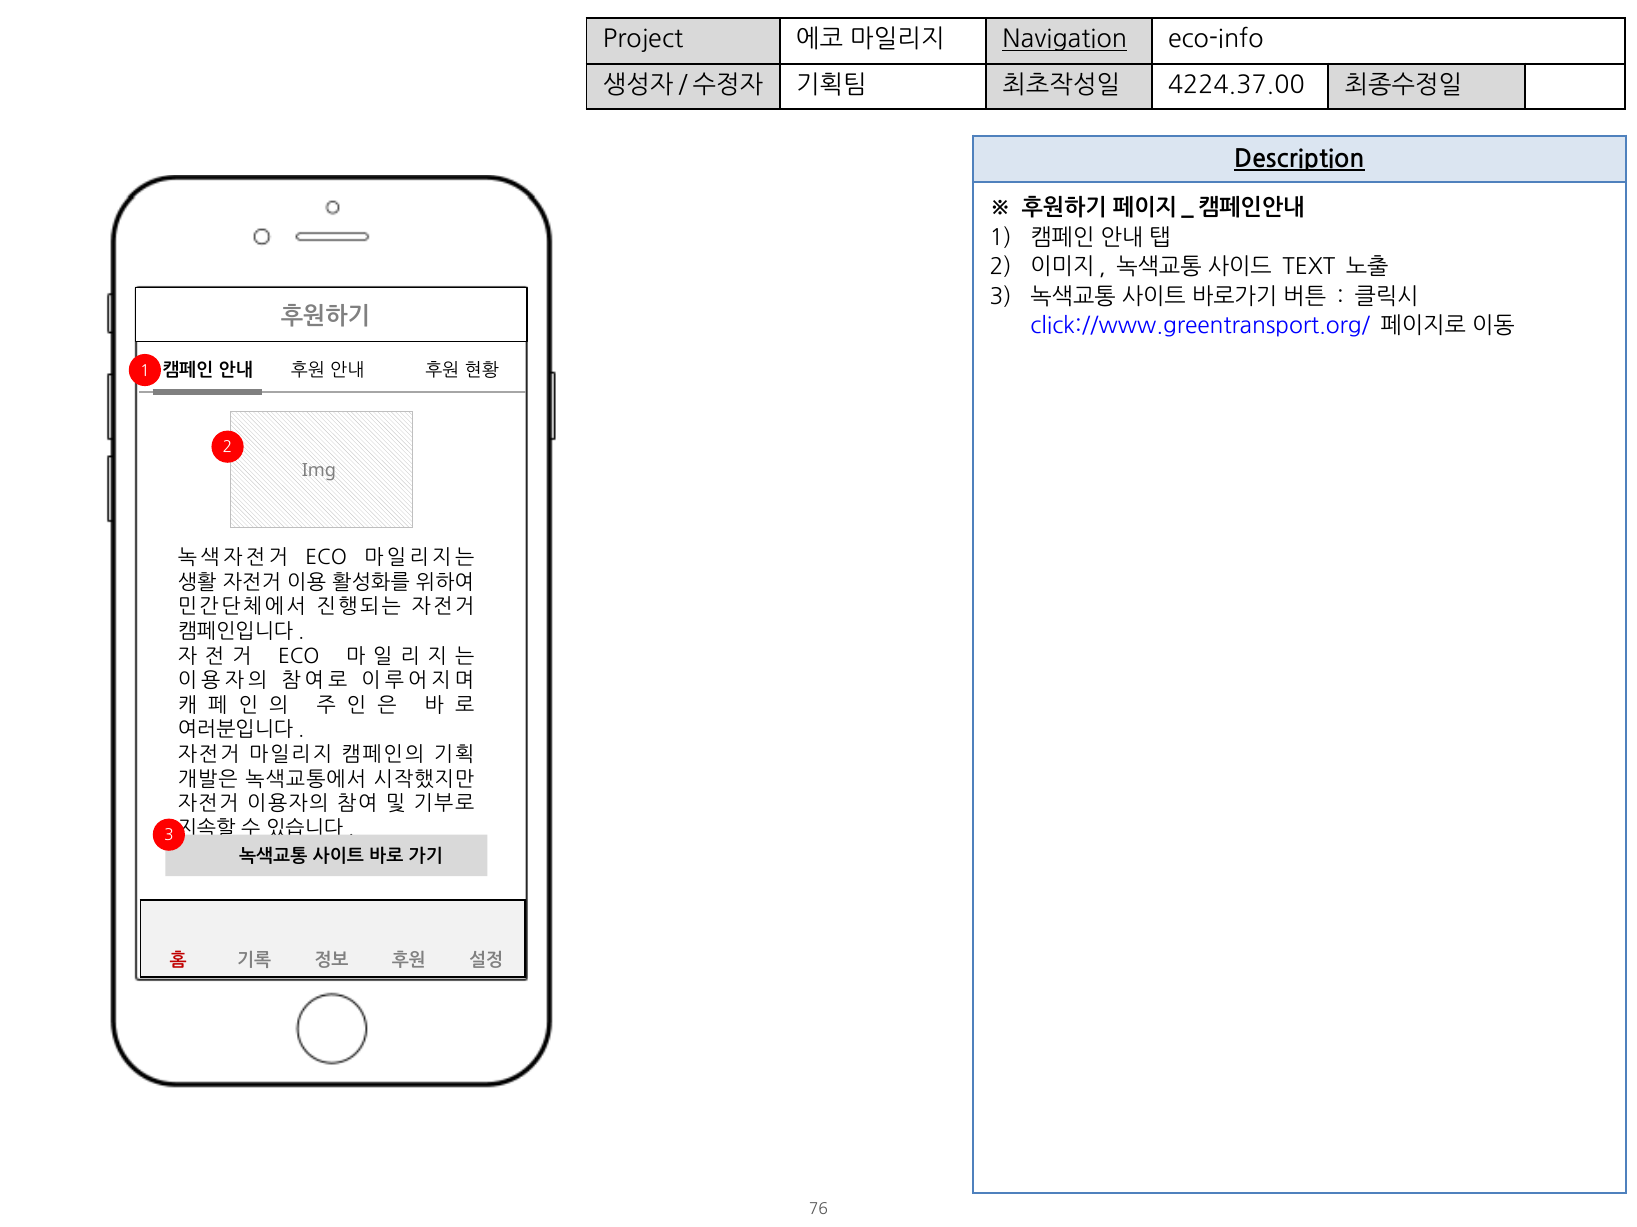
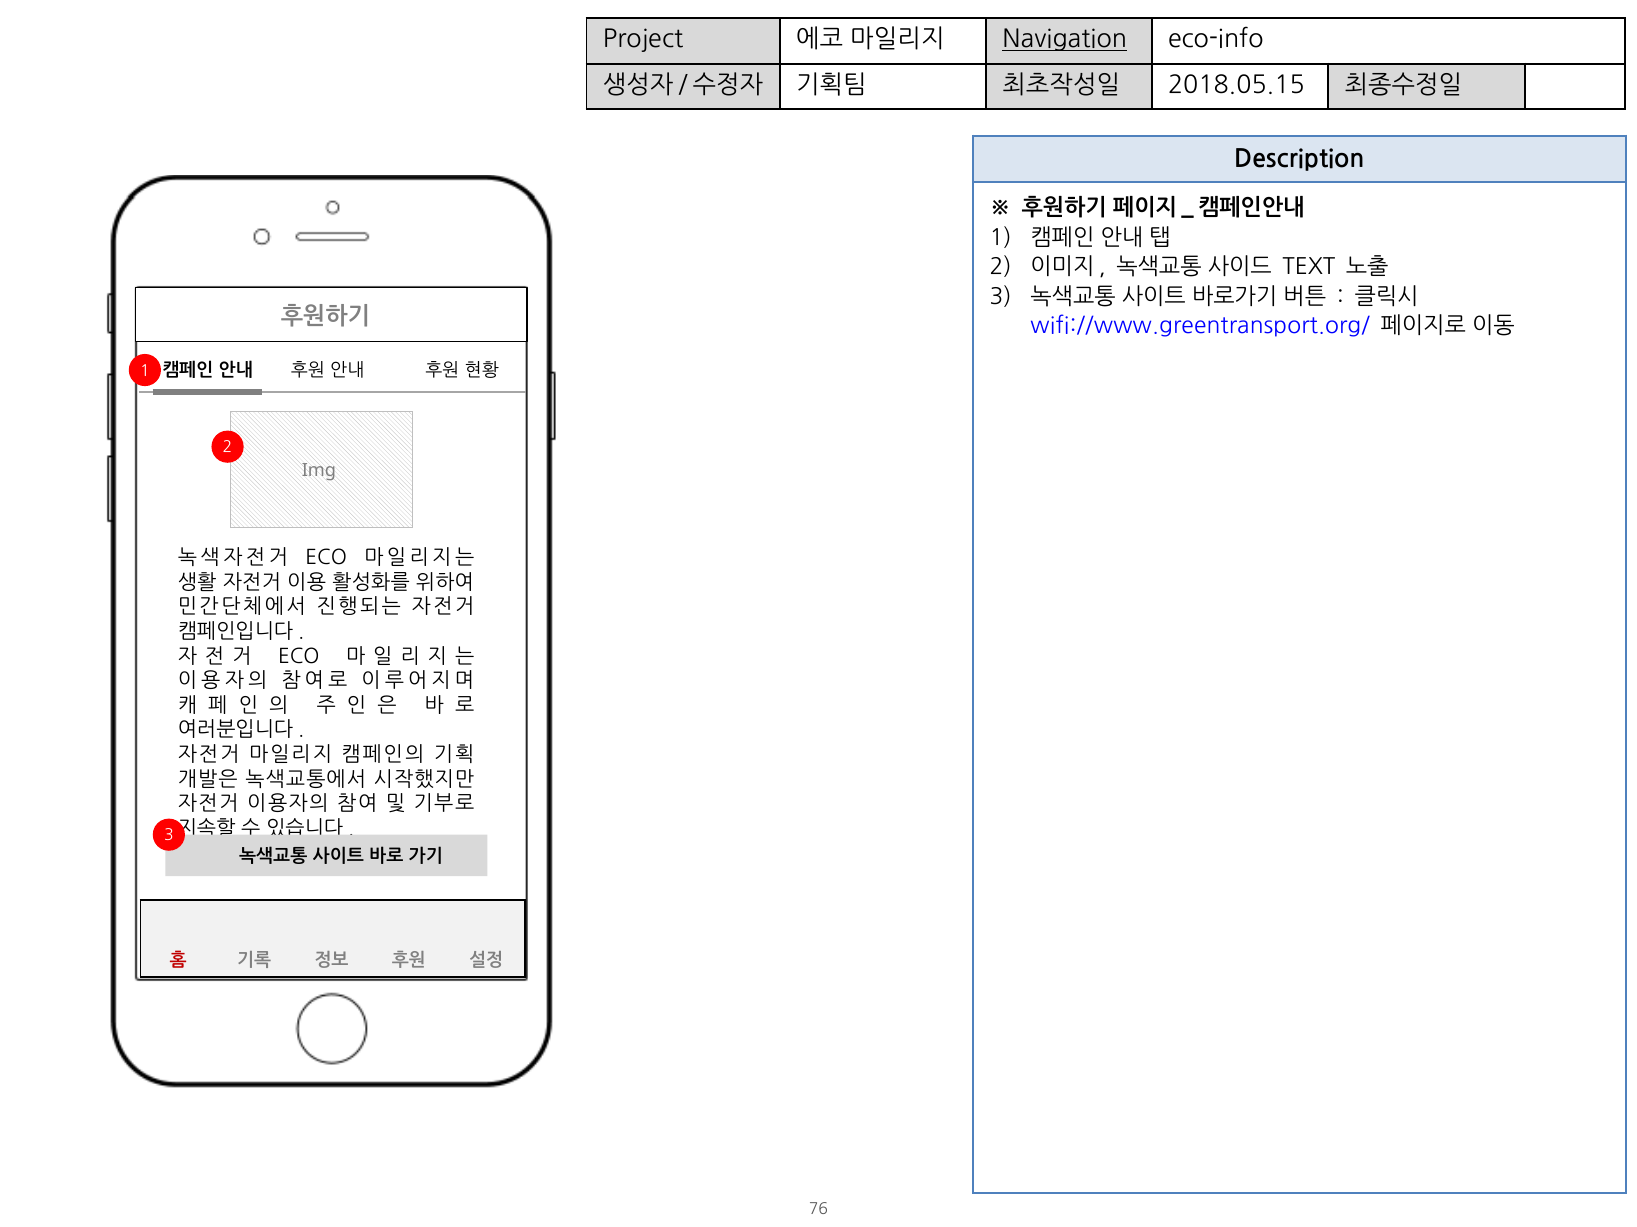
4224.37.00: 4224.37.00 -> 2018.05.15 (1236, 85)
Description underline: present -> none (1299, 159)
click://www.greentransport.org/: click://www.greentransport.org/ -> wifi://www.greentransport.org/ (1200, 326)
